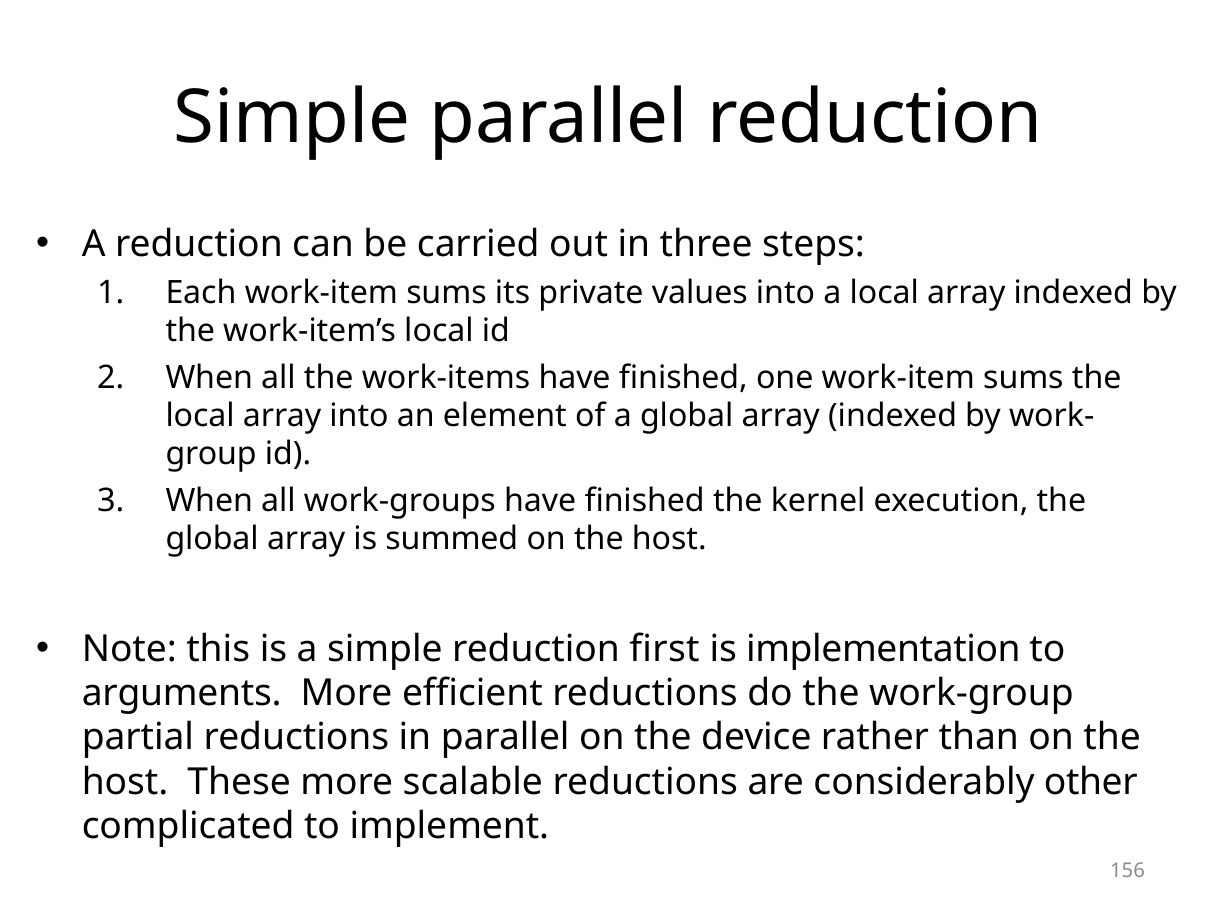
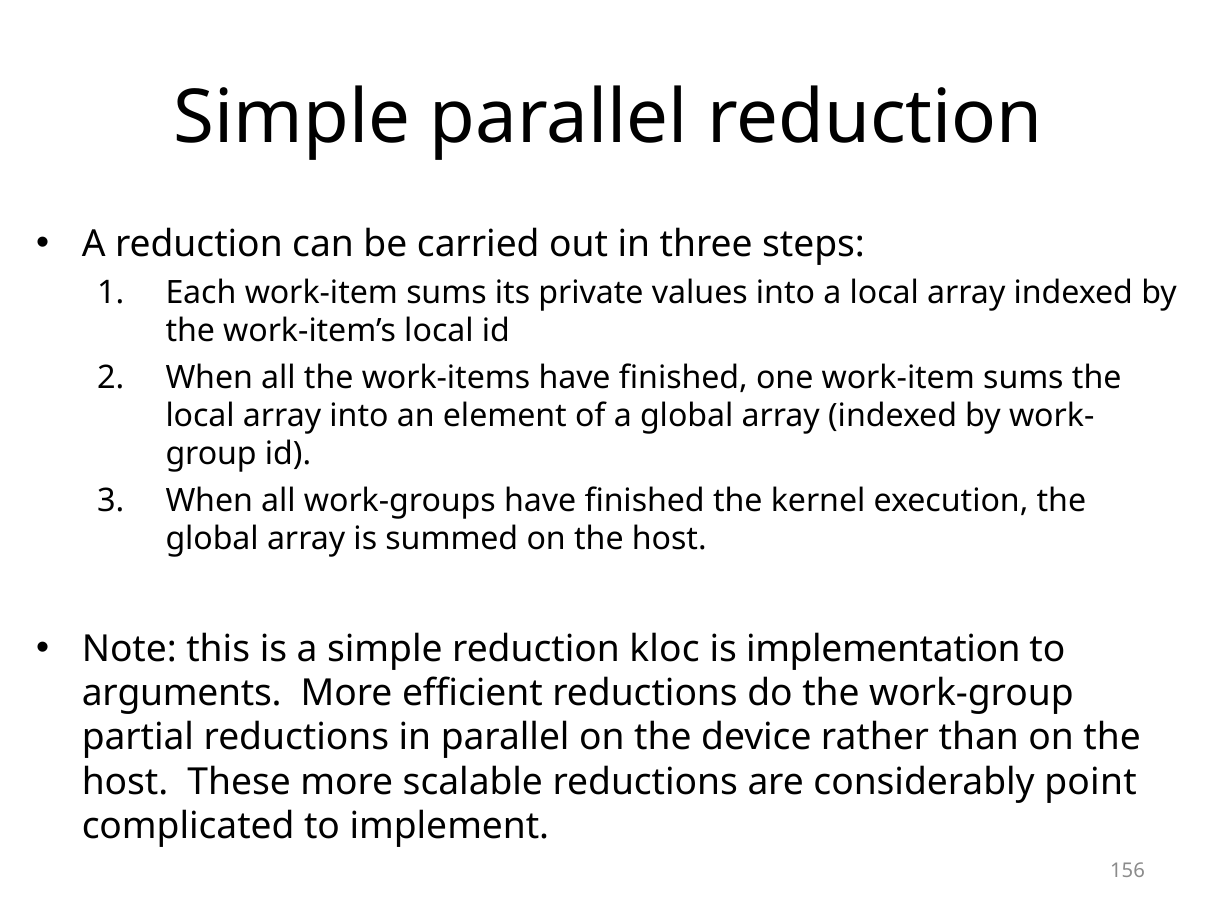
first: first -> kloc (665, 649)
other: other -> point (1090, 781)
